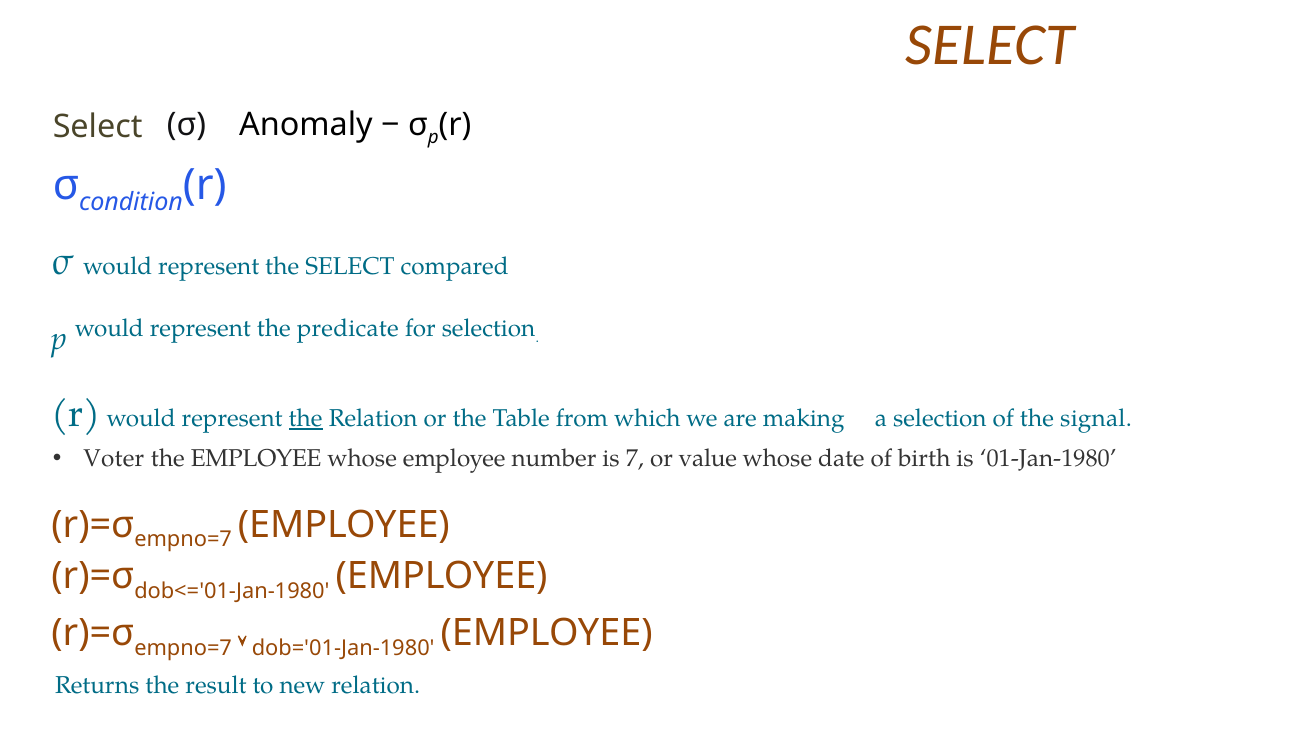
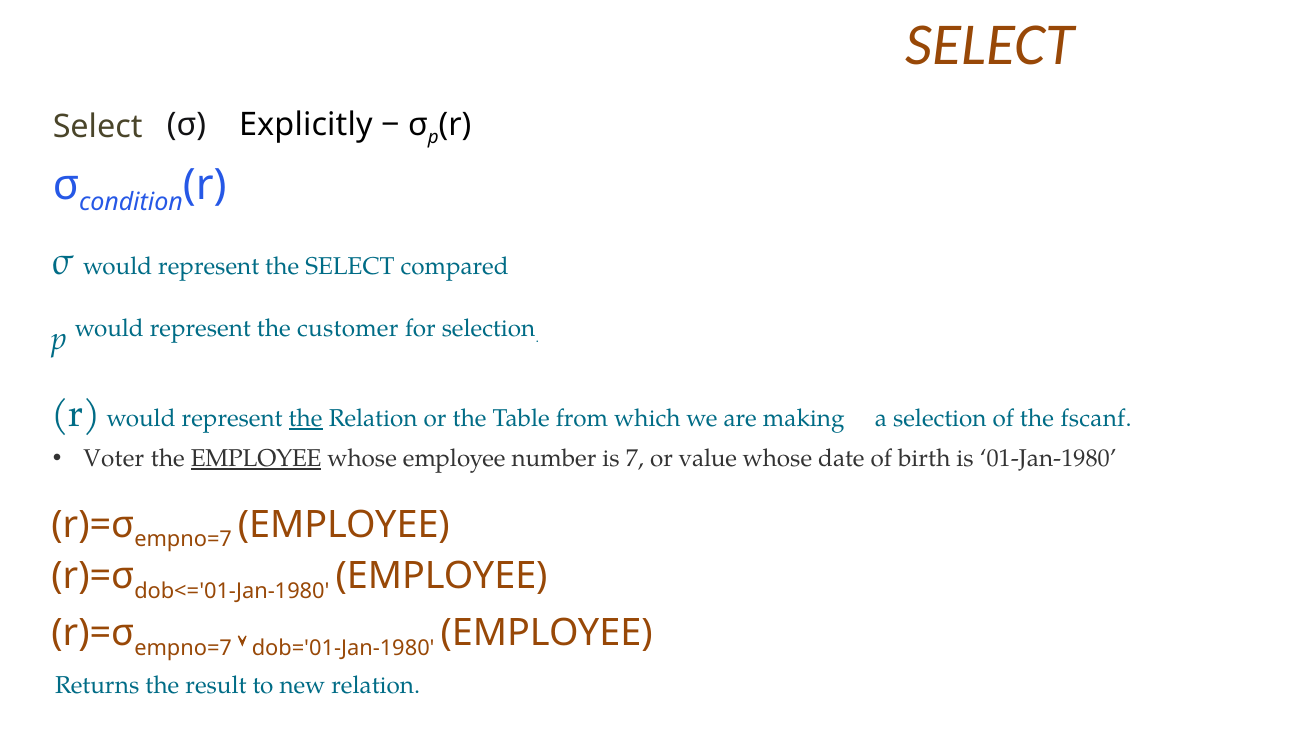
Anomaly: Anomaly -> Explicitly (306, 124)
predicate: predicate -> customer (348, 328)
signal: signal -> fscanf (1096, 418)
EMPLOYEE underline: none -> present (256, 458)
